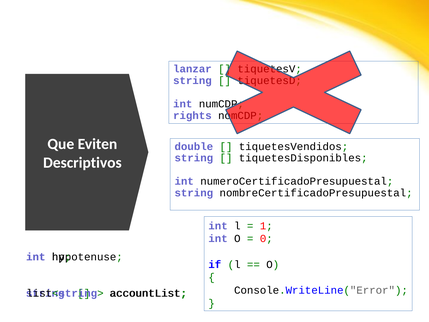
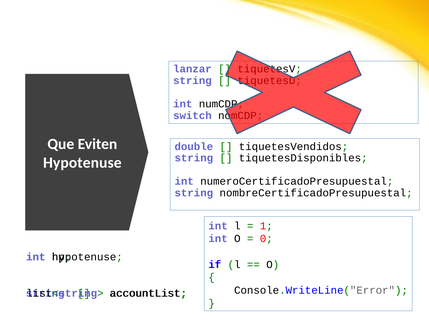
rights: rights -> switch (192, 115)
Descriptivos: Descriptivos -> Hypotenuse (82, 162)
